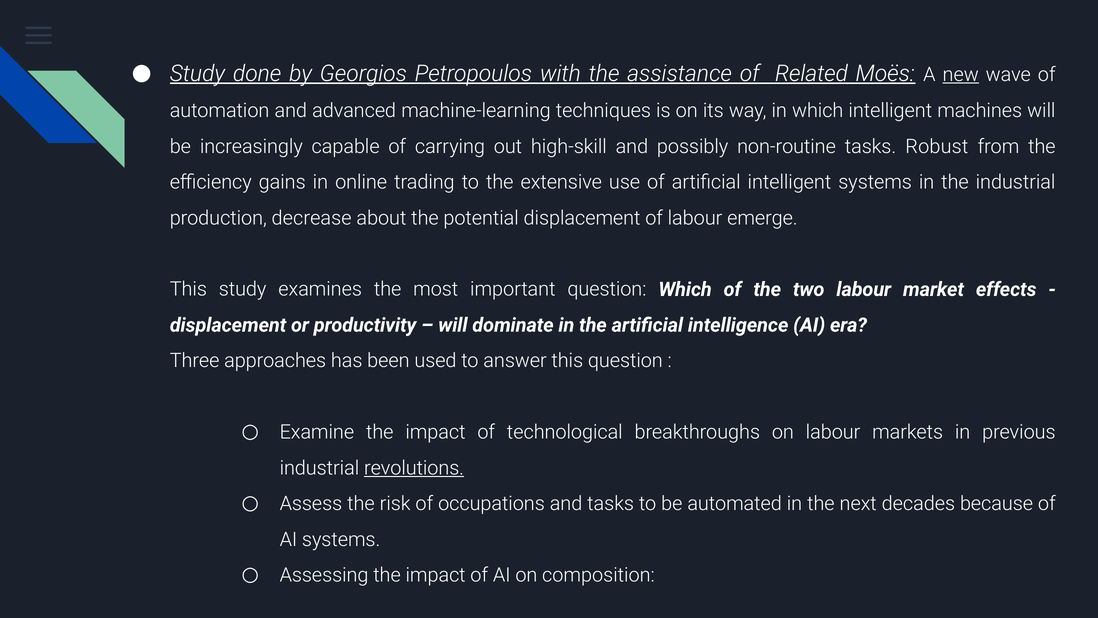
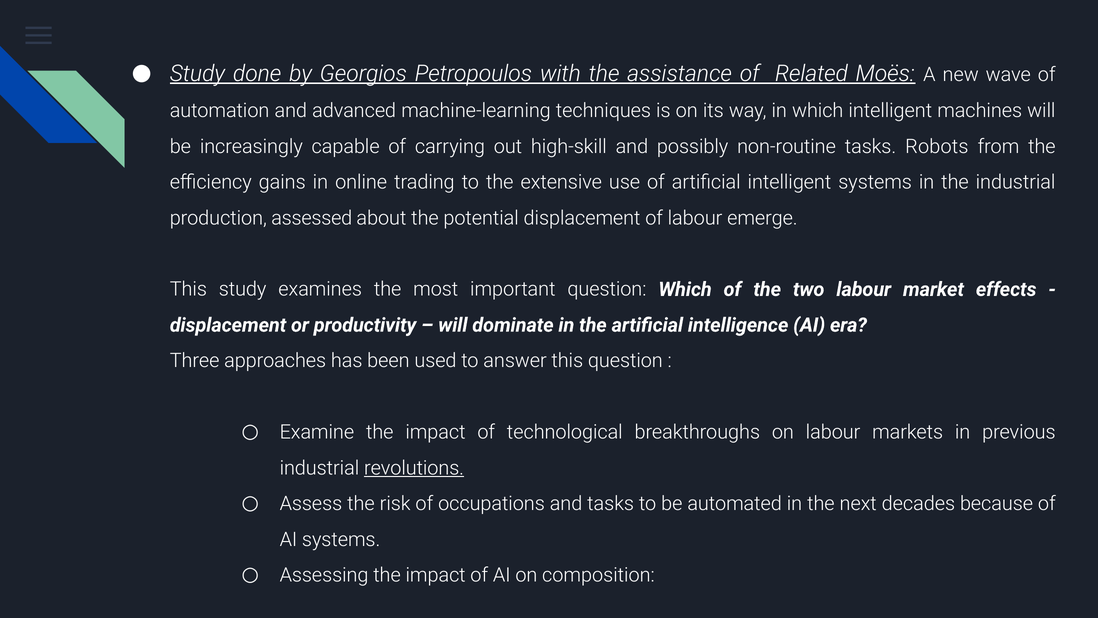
new underline: present -> none (961, 74)
Robust: Robust -> Robots (937, 146)
decrease: decrease -> assessed (312, 218)
